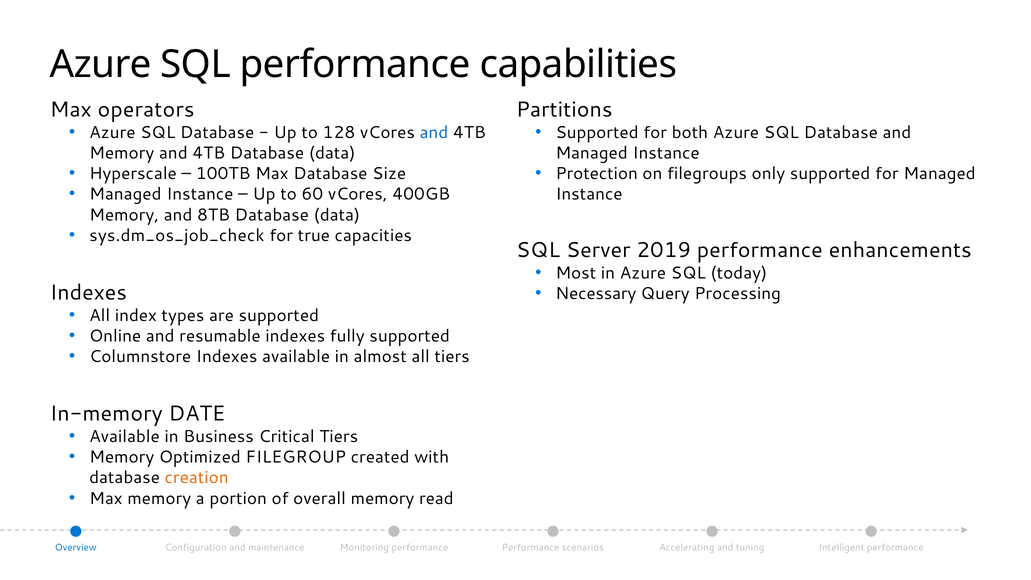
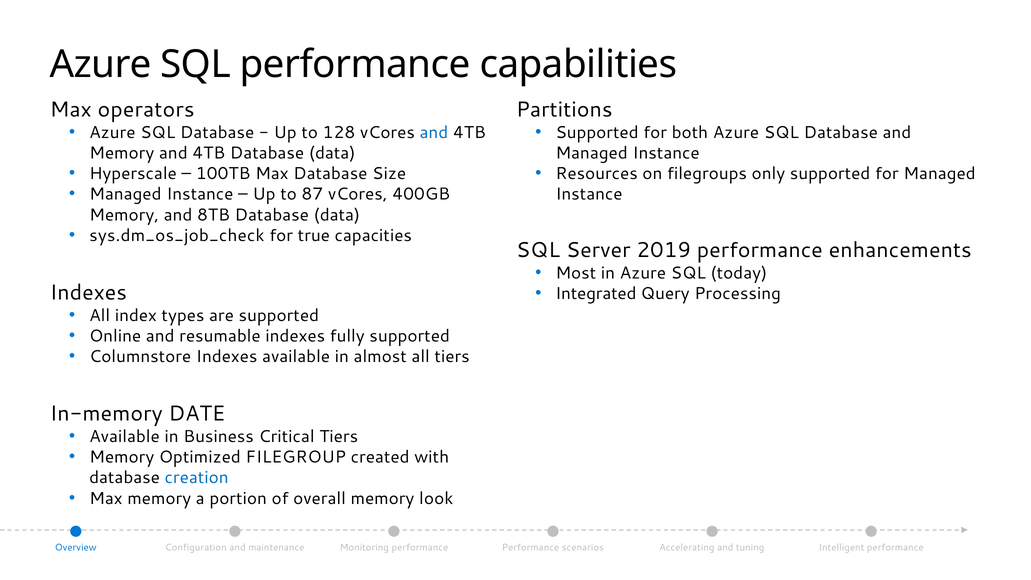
Protection: Protection -> Resources (597, 174)
60: 60 -> 87 (312, 194)
Necessary: Necessary -> Integrated (596, 293)
creation colour: orange -> blue (197, 478)
read: read -> look (436, 498)
